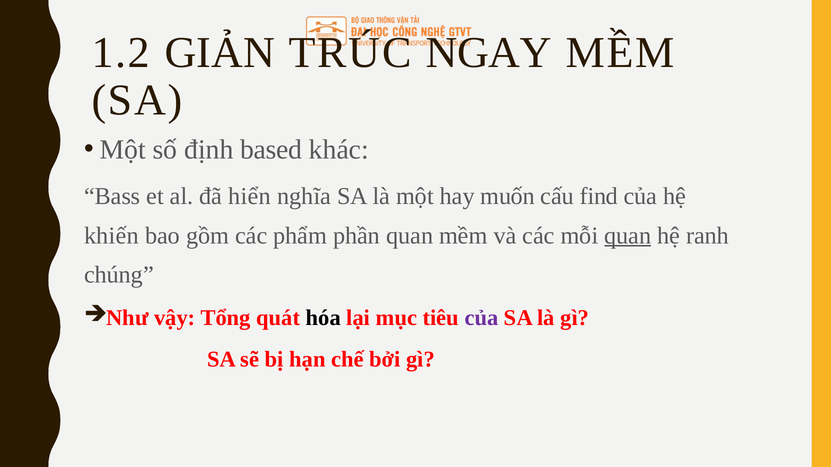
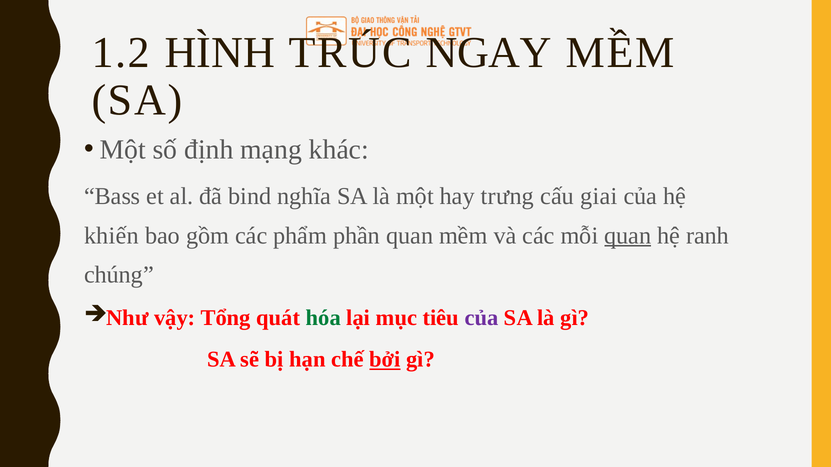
GIẢN: GIẢN -> HÌNH (220, 53)
based: based -> mạng (271, 150)
hiển: hiển -> bind (250, 196)
muốn: muốn -> trưng (507, 196)
find: find -> giai (599, 196)
hóa colour: black -> green (323, 318)
bởi underline: none -> present (385, 360)
